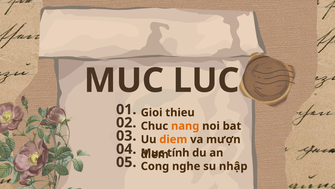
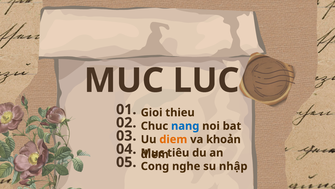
nang colour: orange -> blue (185, 126)
mượn: mượn -> khoản (223, 139)
tính: tính -> tiêu (178, 152)
